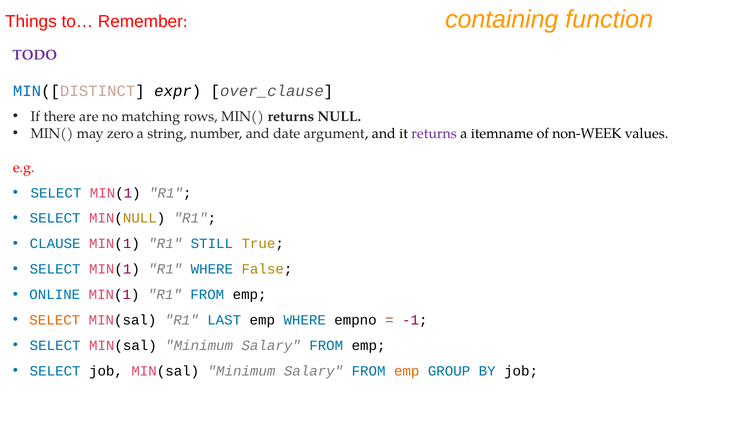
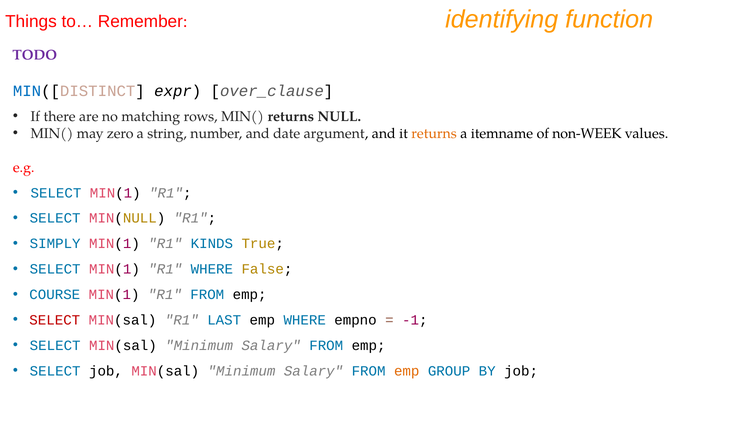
containing: containing -> identifying (502, 20)
returns colour: purple -> orange (434, 133)
CLAUSE: CLAUSE -> SIMPLY (55, 243)
STILL: STILL -> KINDS (212, 243)
ONLINE: ONLINE -> COURSE (55, 294)
SELECT colour: orange -> red (55, 320)
